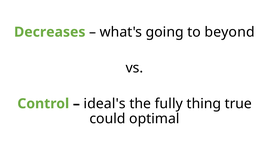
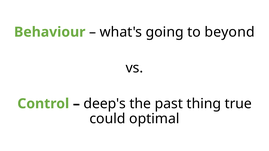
Decreases: Decreases -> Behaviour (50, 32)
ideal's: ideal's -> deep's (105, 104)
fully: fully -> past (169, 104)
